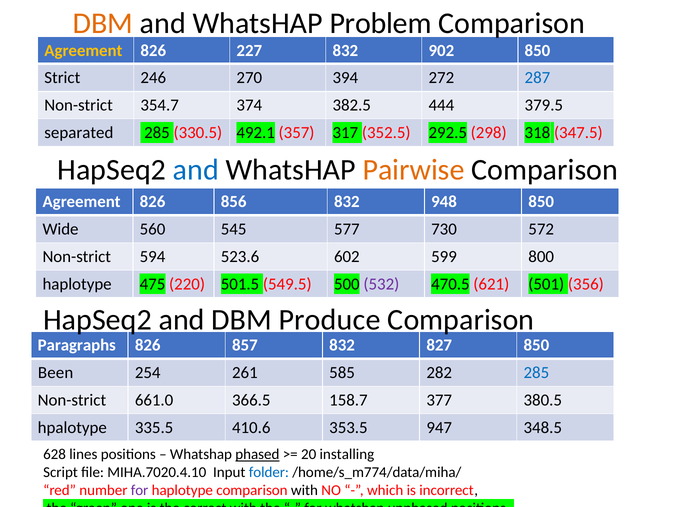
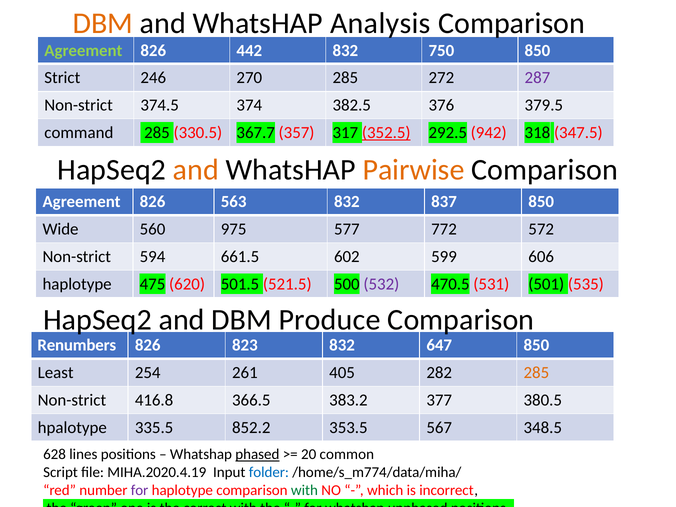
Problem: Problem -> Analysis (380, 23)
Agreement colour: yellow -> light green (83, 50)
227: 227 -> 442 (249, 50)
902: 902 -> 750 (441, 50)
270 394: 394 -> 285 (345, 78)
287 colour: blue -> purple (537, 78)
354.7: 354.7 -> 374.5 (160, 105)
444: 444 -> 376 (441, 105)
separated: separated -> command (79, 133)
492.1: 492.1 -> 367.7 (256, 133)
352.5 underline: none -> present (386, 133)
298: 298 -> 942 (489, 133)
and colour: blue -> orange (196, 170)
856: 856 -> 563 (234, 202)
948: 948 -> 837 (444, 202)
545: 545 -> 975 (234, 229)
730: 730 -> 772 (444, 229)
523.6: 523.6 -> 661.5 (240, 257)
800: 800 -> 606 (541, 257)
220: 220 -> 620 (187, 284)
549.5: 549.5 -> 521.5 (287, 284)
621: 621 -> 531 (491, 284)
356: 356 -> 535 (586, 284)
Paragraphs: Paragraphs -> Renumbers (77, 345)
857: 857 -> 823 (245, 345)
827: 827 -> 647 (439, 345)
Been: Been -> Least (56, 373)
585: 585 -> 405 (342, 373)
285 colour: blue -> orange (536, 373)
661.0: 661.0 -> 416.8 (154, 400)
158.7: 158.7 -> 383.2 (348, 400)
410.6: 410.6 -> 852.2 (251, 428)
947: 947 -> 567 (439, 428)
installing: installing -> common (347, 454)
MIHA.7020.4.10: MIHA.7020.4.10 -> MIHA.2020.4.19 (157, 472)
with colour: black -> green (304, 490)
